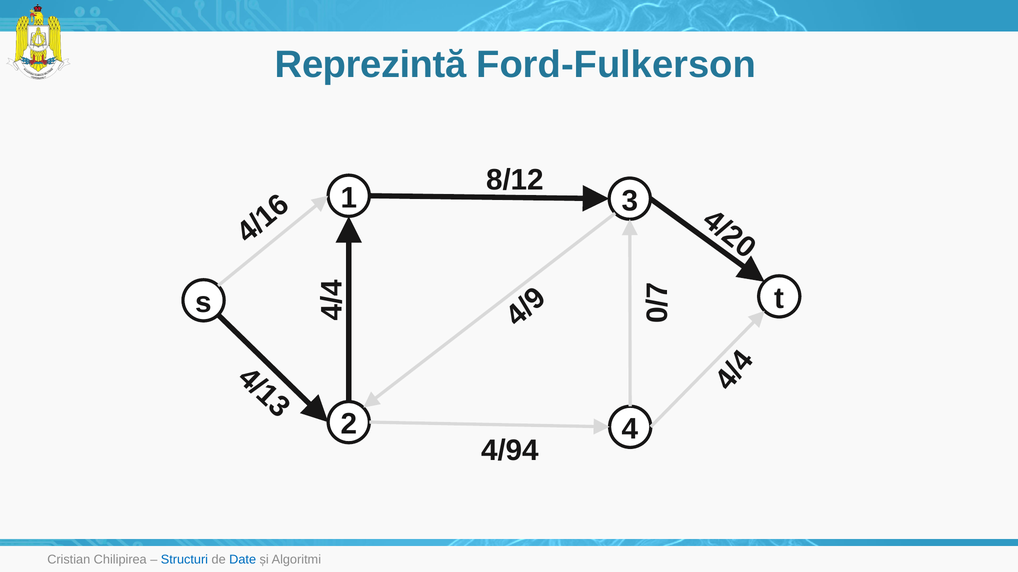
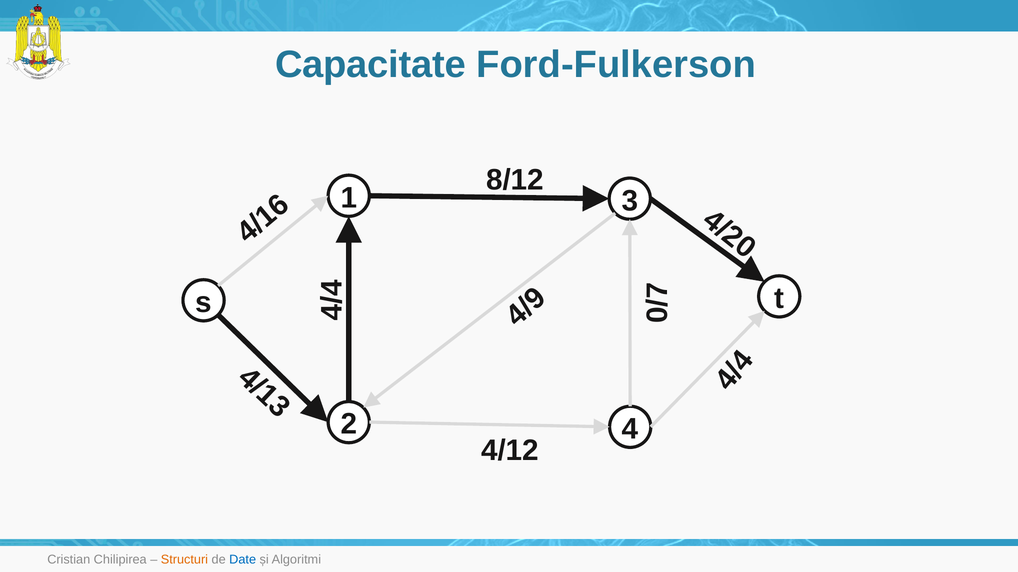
Reprezintă: Reprezintă -> Capacitate (371, 65)
4/94: 4/94 -> 4/12 (510, 451)
Structuri colour: blue -> orange (184, 560)
